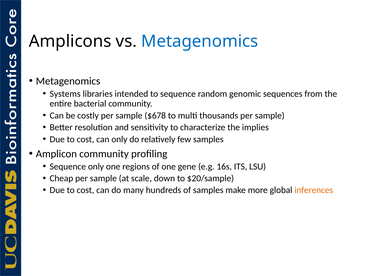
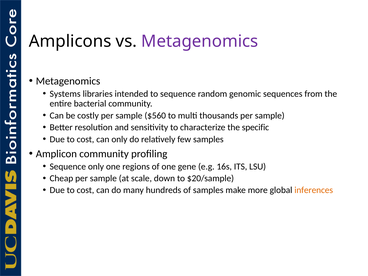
Metagenomics colour: blue -> purple (200, 41)
$678: $678 -> $560 (155, 116)
implies: implies -> specific (255, 127)
